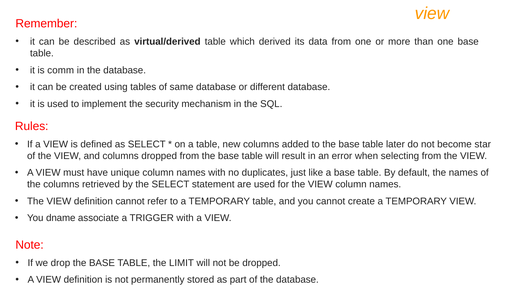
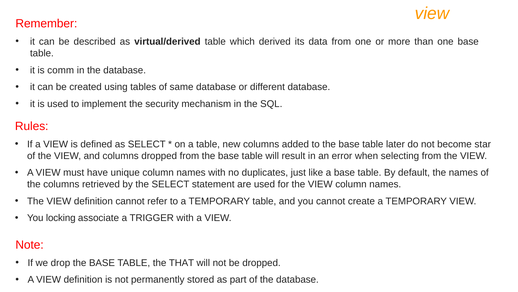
dname: dname -> locking (61, 218)
LIMIT: LIMIT -> THAT (182, 262)
